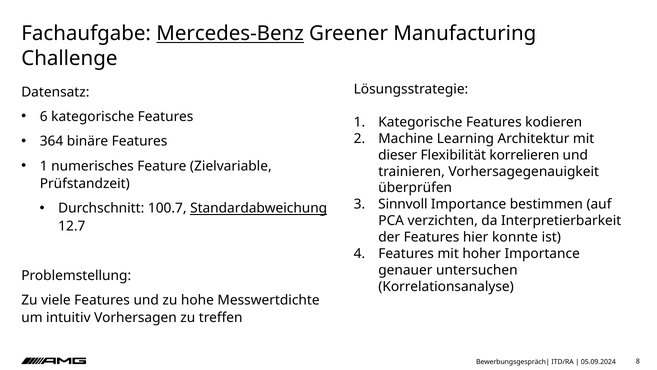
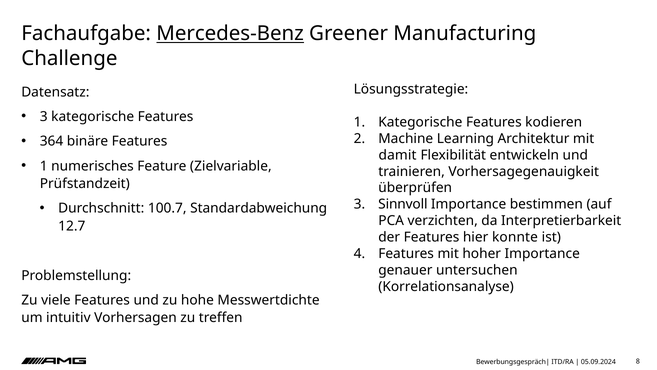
6: 6 -> 3 (44, 117)
dieser: dieser -> damit (398, 155)
korrelieren: korrelieren -> entwickeln (524, 155)
Standardabweichung underline: present -> none (259, 208)
